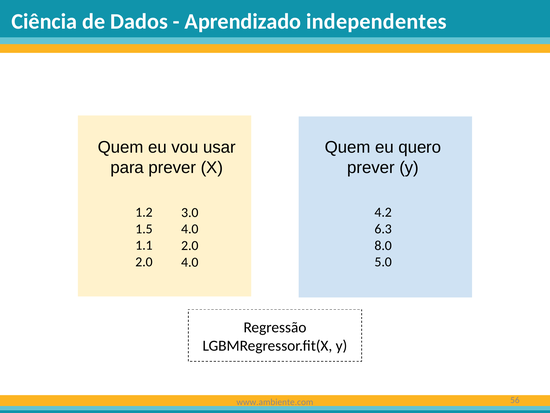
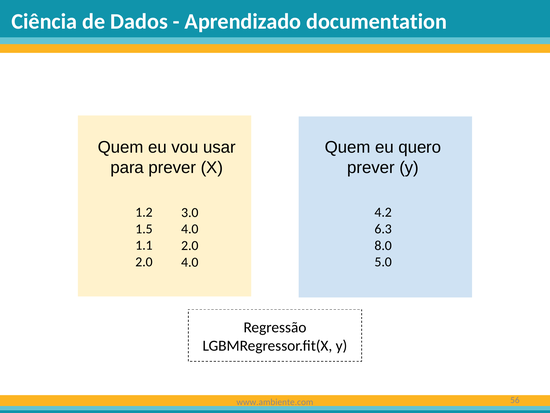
independentes: independentes -> documentation (377, 22)
